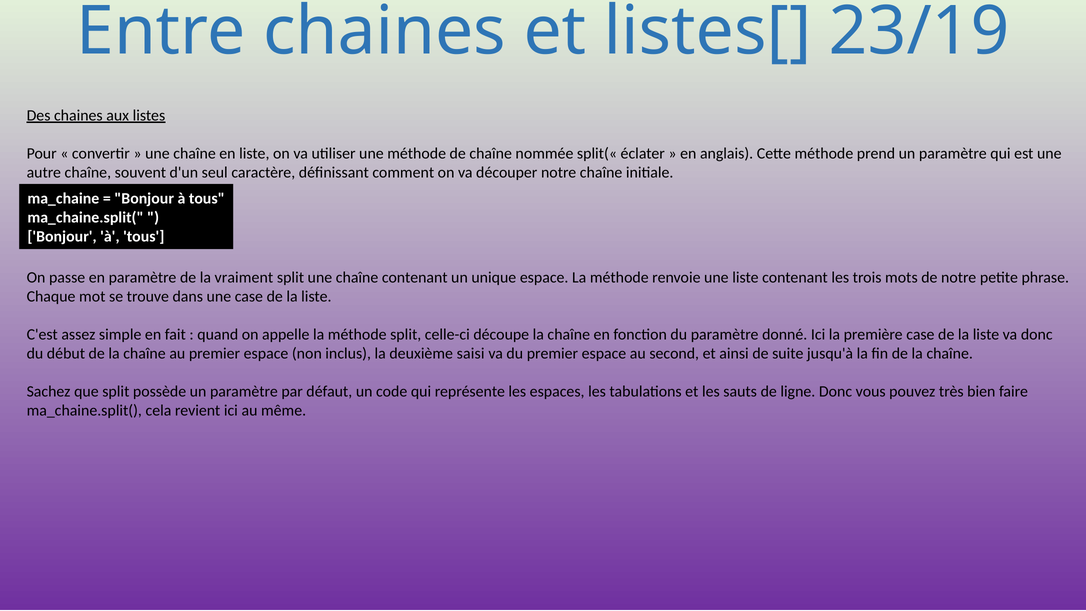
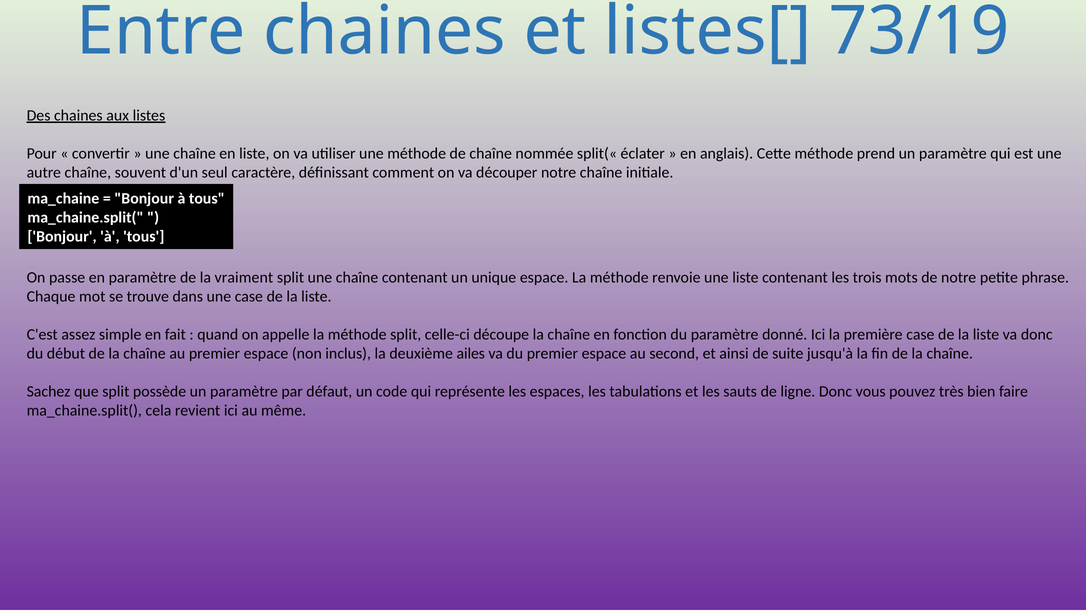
23/19: 23/19 -> 73/19 (919, 31)
saisi: saisi -> ailes (471, 353)
